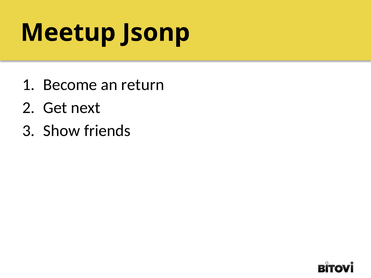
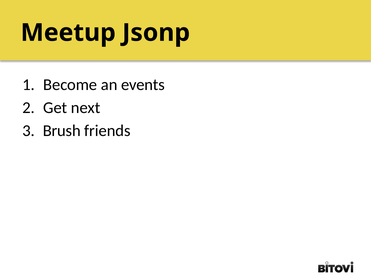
return: return -> events (143, 85)
Show: Show -> Brush (62, 131)
